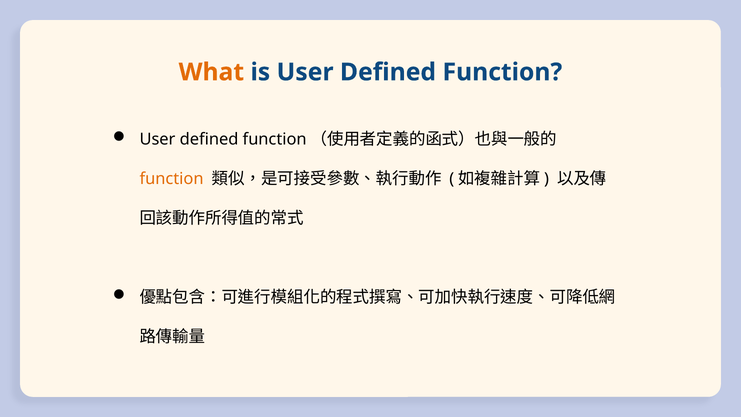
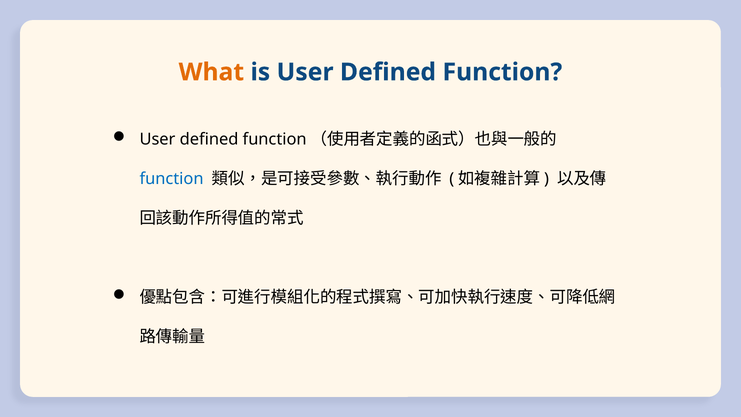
function colour: orange -> blue (172, 179)
